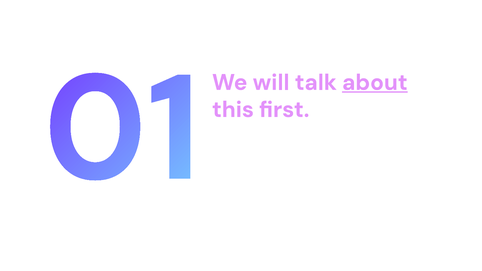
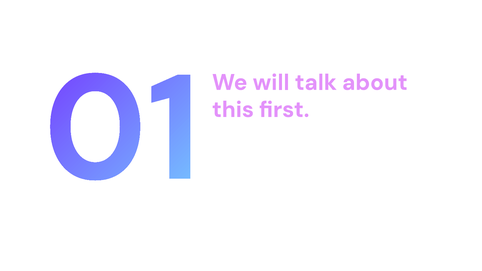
about underline: present -> none (375, 82)
